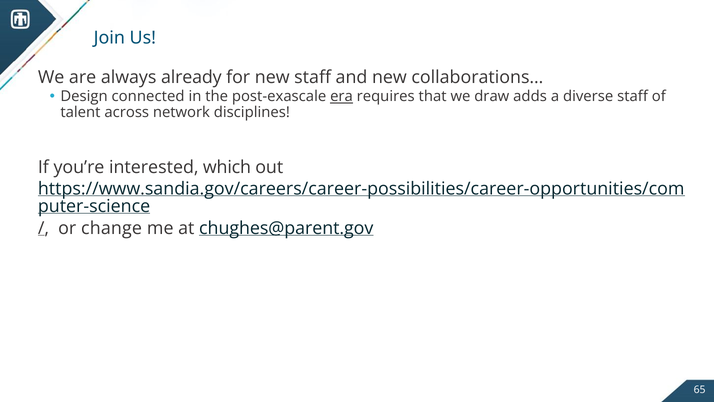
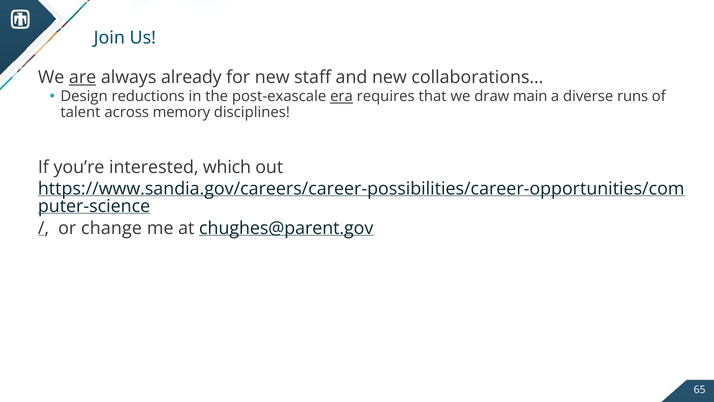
are underline: none -> present (83, 77)
connected: connected -> reductions (148, 96)
adds: adds -> main (530, 96)
diverse staff: staff -> runs (633, 96)
network: network -> memory (181, 112)
